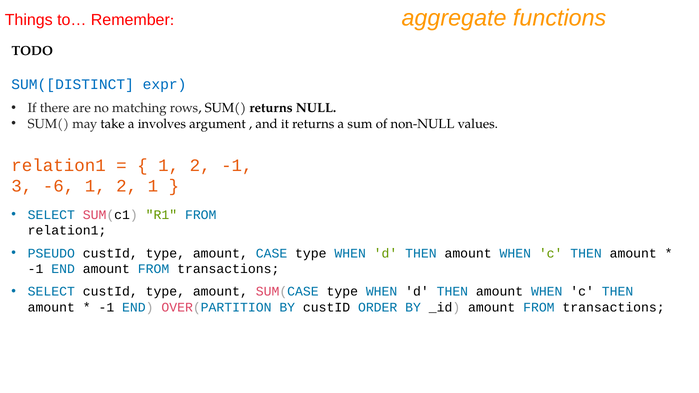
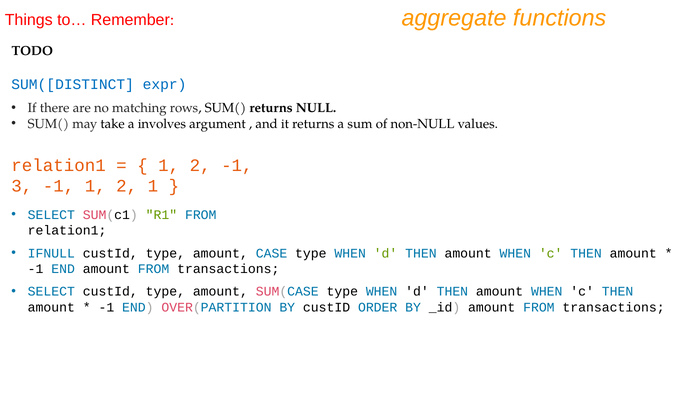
3 -6: -6 -> -1 (59, 186)
PSEUDO: PSEUDO -> IFNULL (51, 253)
